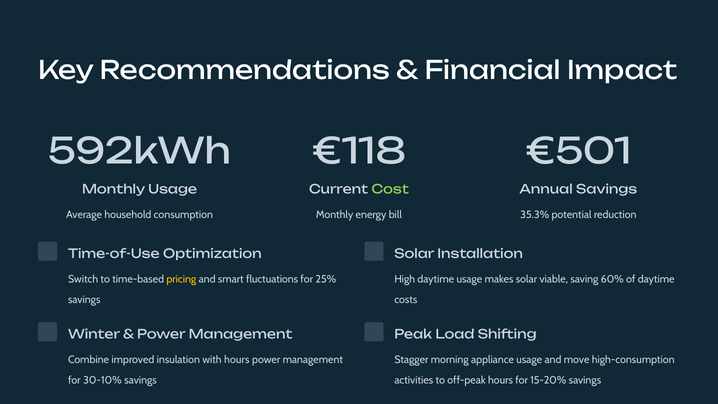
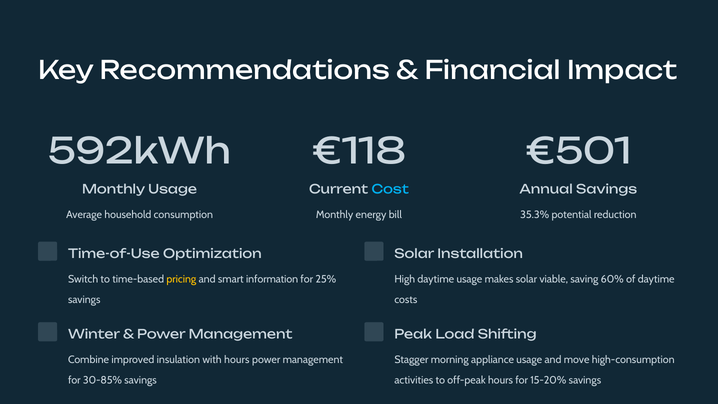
Cost colour: light green -> light blue (390, 189)
fluctuations: fluctuations -> information (272, 279)
30-10%: 30-10% -> 30-85% (103, 380)
